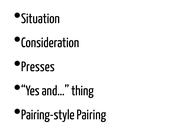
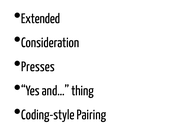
Situation: Situation -> Extended (40, 19)
Pairing-style: Pairing-style -> Coding-style (48, 115)
